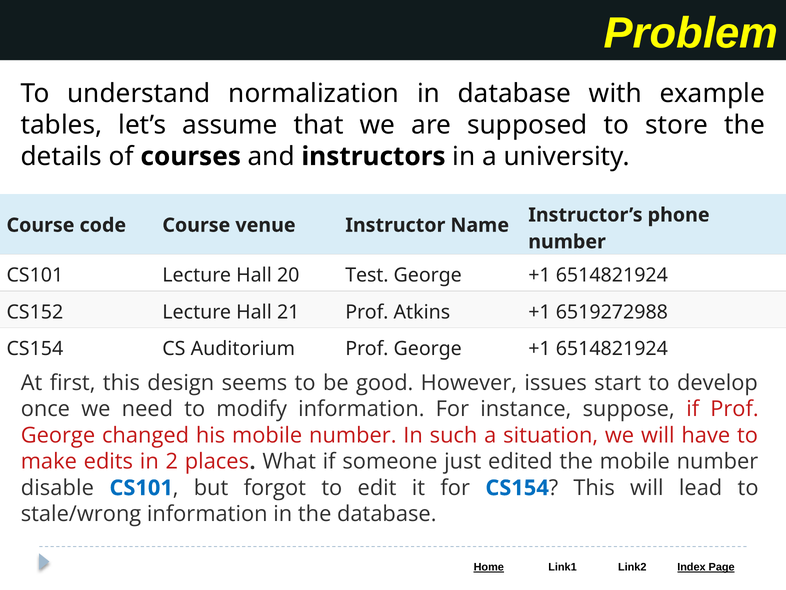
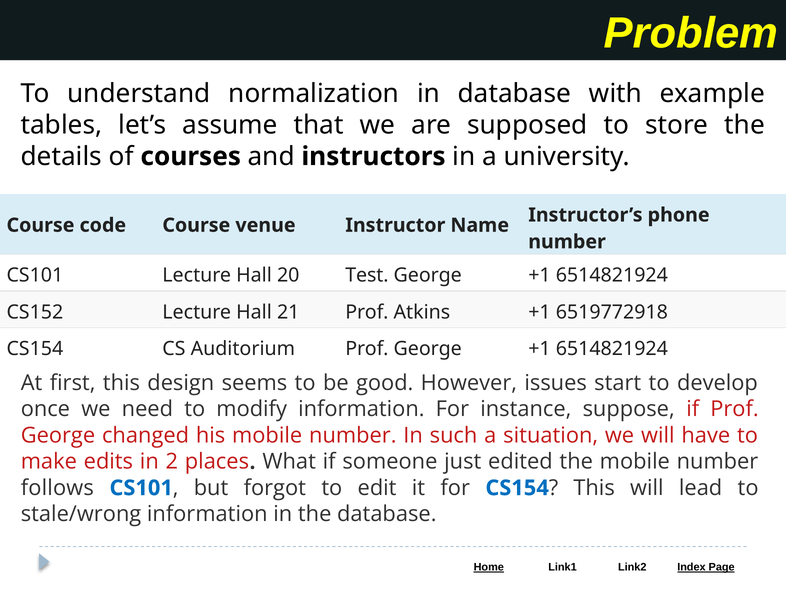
6519272988: 6519272988 -> 6519772918 (612, 312)
disable: disable -> follows (57, 488)
